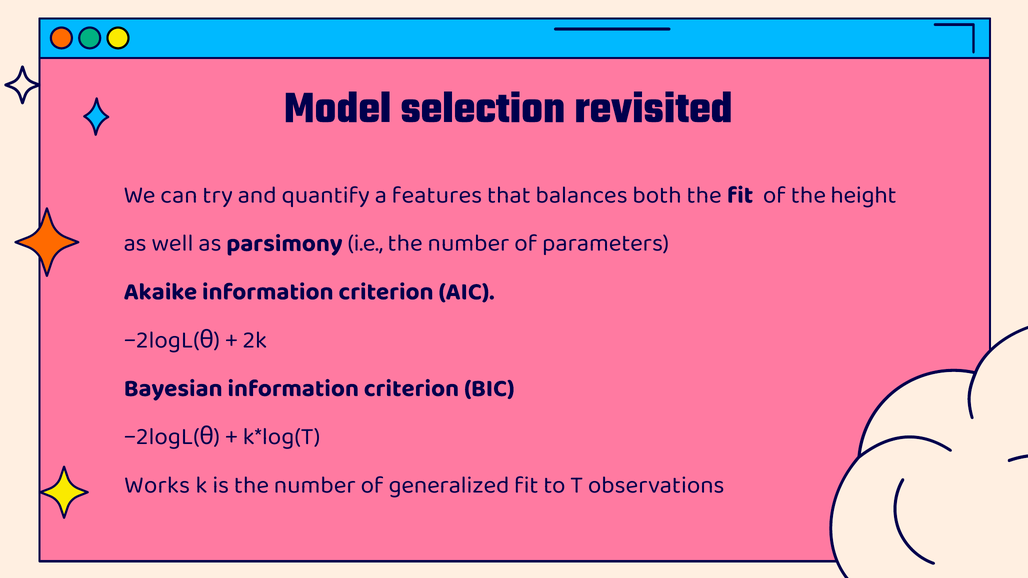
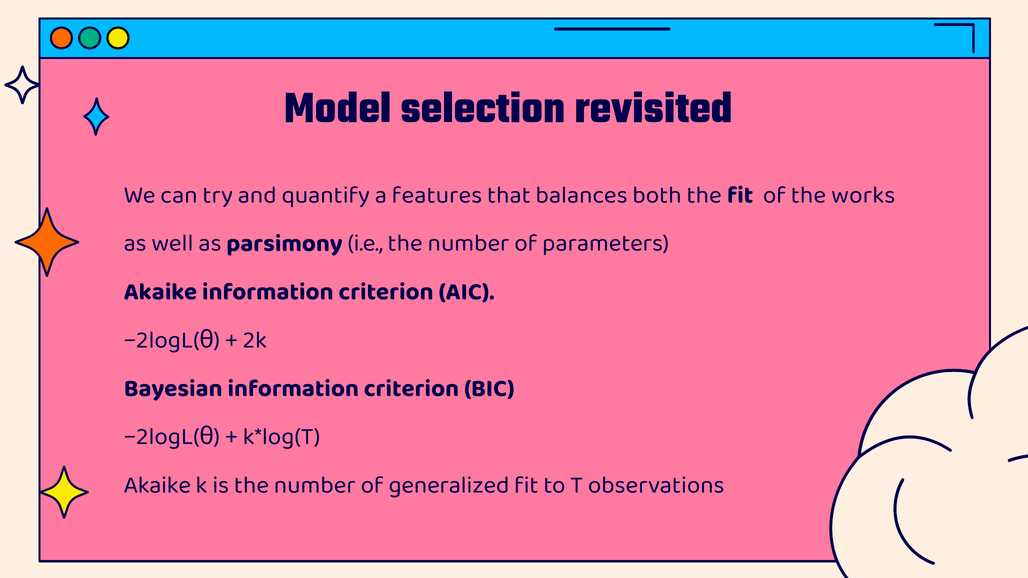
height: height -> works (863, 195)
Works: Works -> Akaike (157, 485)
